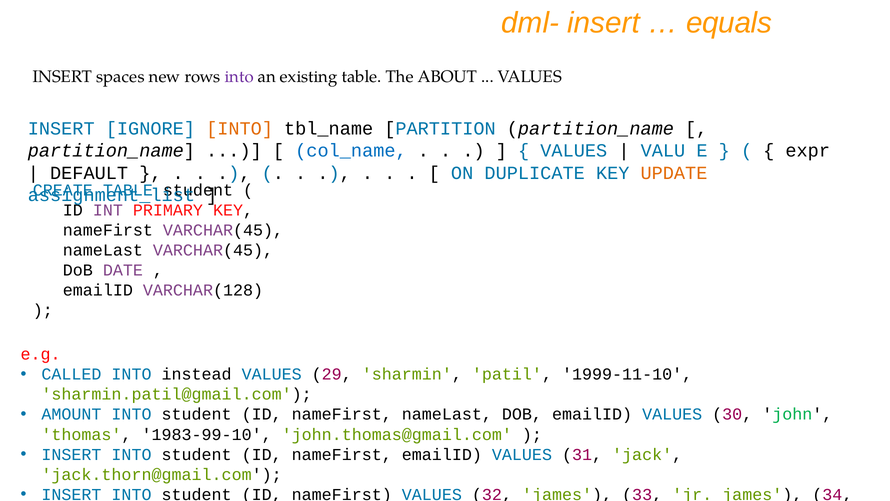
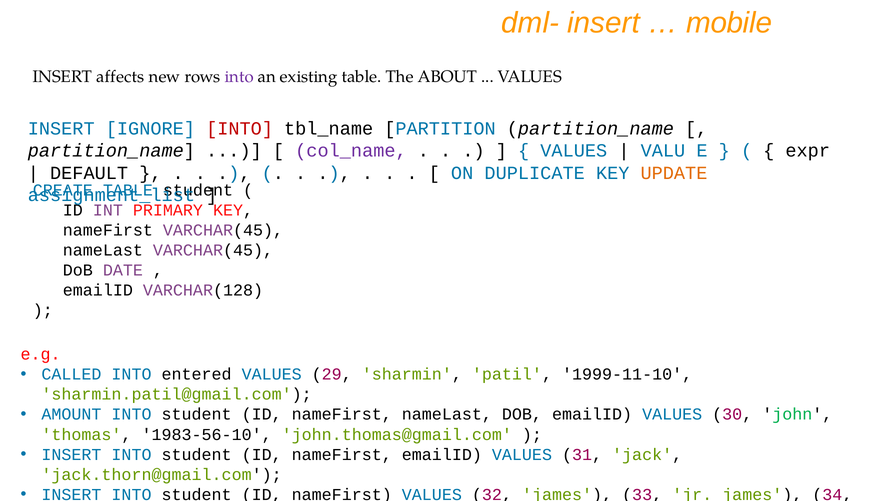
equals: equals -> mobile (729, 23)
spaces: spaces -> affects (120, 77)
INTO colour: orange -> red (240, 128)
col_name colour: blue -> purple (351, 151)
instead: instead -> entered (197, 374)
1983-99-10: 1983-99-10 -> 1983-56-10 (207, 434)
